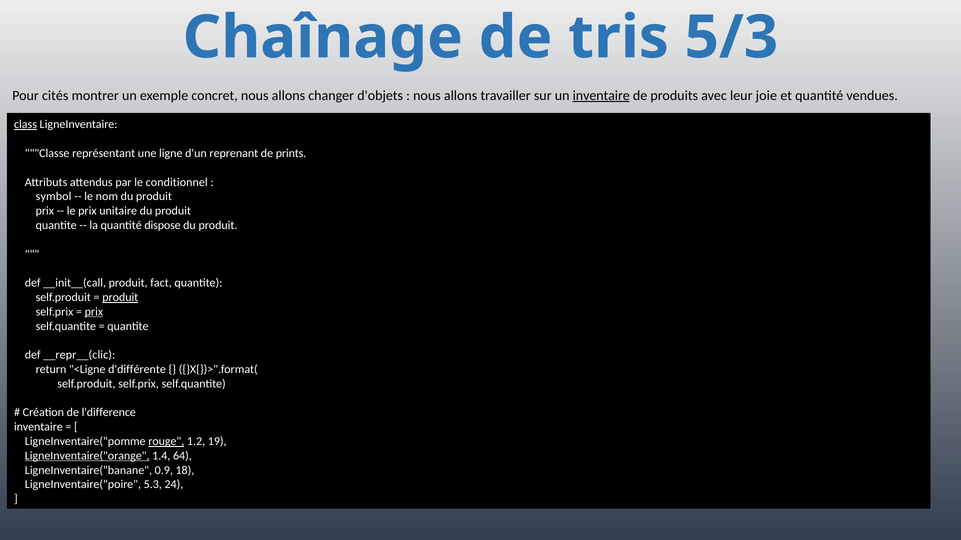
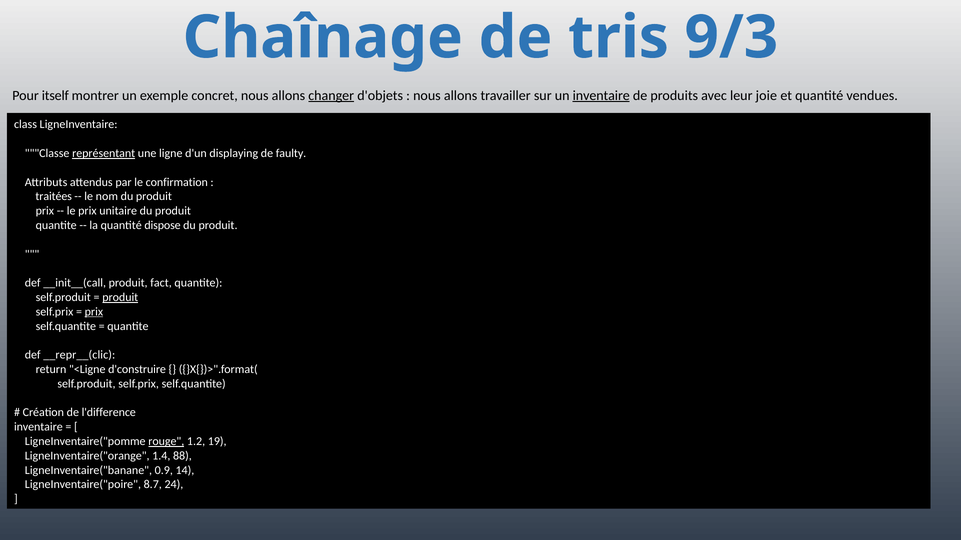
5/3: 5/3 -> 9/3 (731, 38)
cités: cités -> itself (55, 96)
changer underline: none -> present (331, 96)
class underline: present -> none (26, 125)
représentant underline: none -> present (104, 153)
reprenant: reprenant -> displaying (234, 153)
prints: prints -> faulty (291, 153)
conditionnel: conditionnel -> confirmation (177, 182)
symbol: symbol -> traitées (54, 197)
d'différente: d'différente -> d'construire (137, 370)
LigneInventaire("orange underline: present -> none (87, 456)
64: 64 -> 88 (182, 456)
18: 18 -> 14 (185, 471)
5.3: 5.3 -> 8.7 (153, 485)
